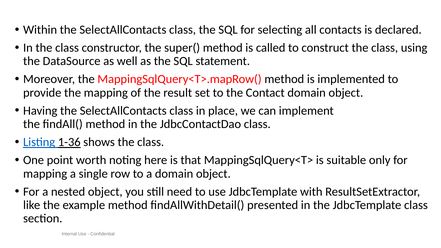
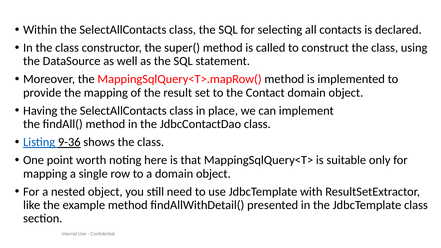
1-36: 1-36 -> 9-36 (69, 142)
